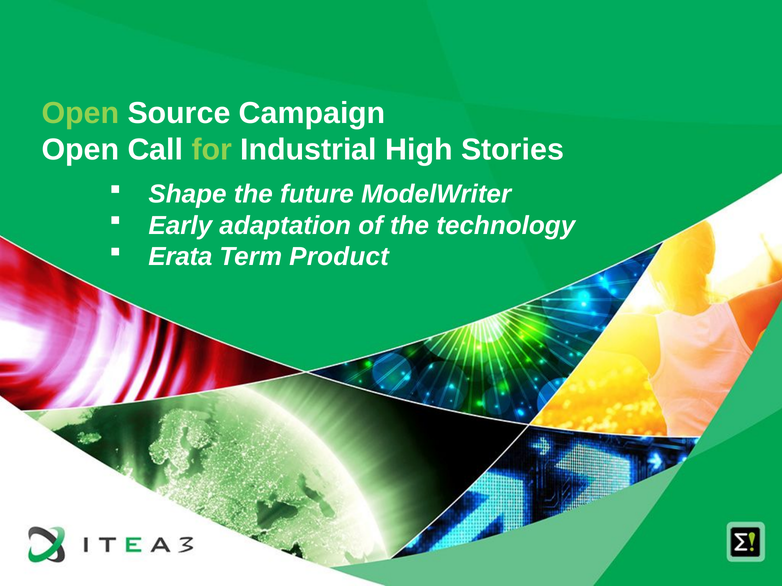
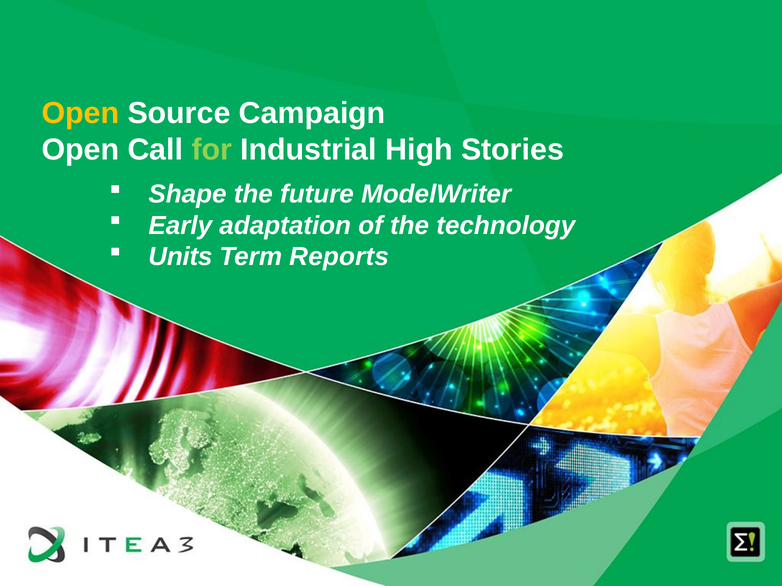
Open colour: light green -> yellow (80, 114)
Erata: Erata -> Units (180, 257)
Product: Product -> Reports (339, 257)
